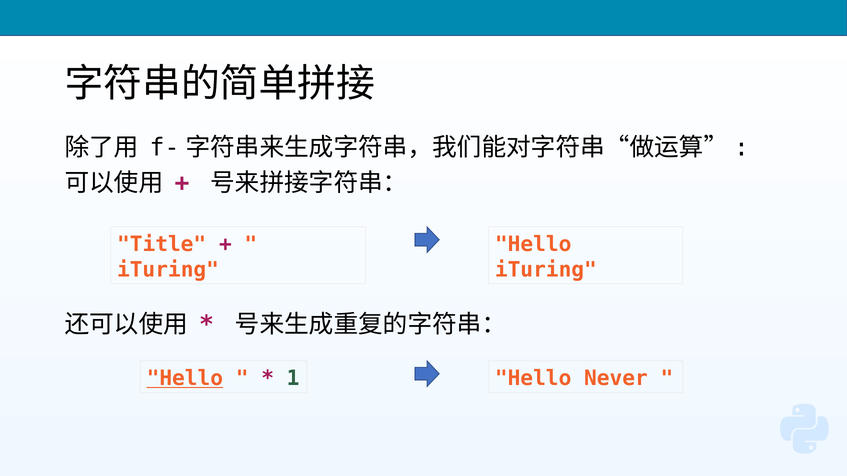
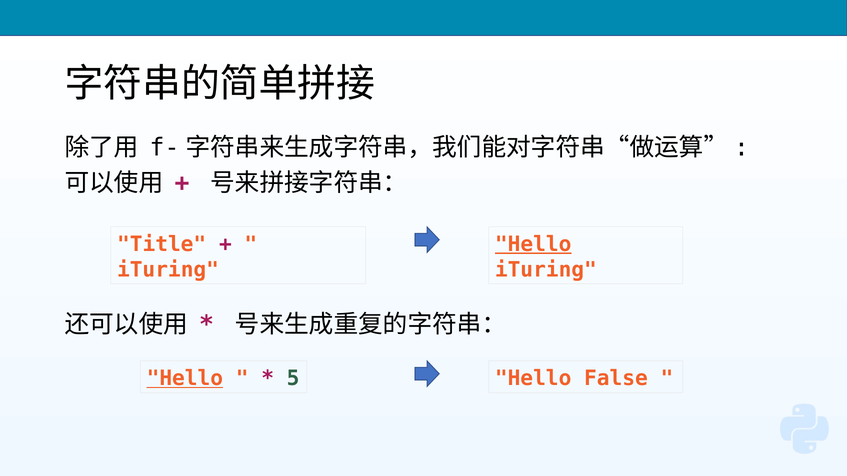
Hello underline: none -> present (533, 245)
1: 1 -> 5 (293, 379)
Never: Never -> False (616, 379)
